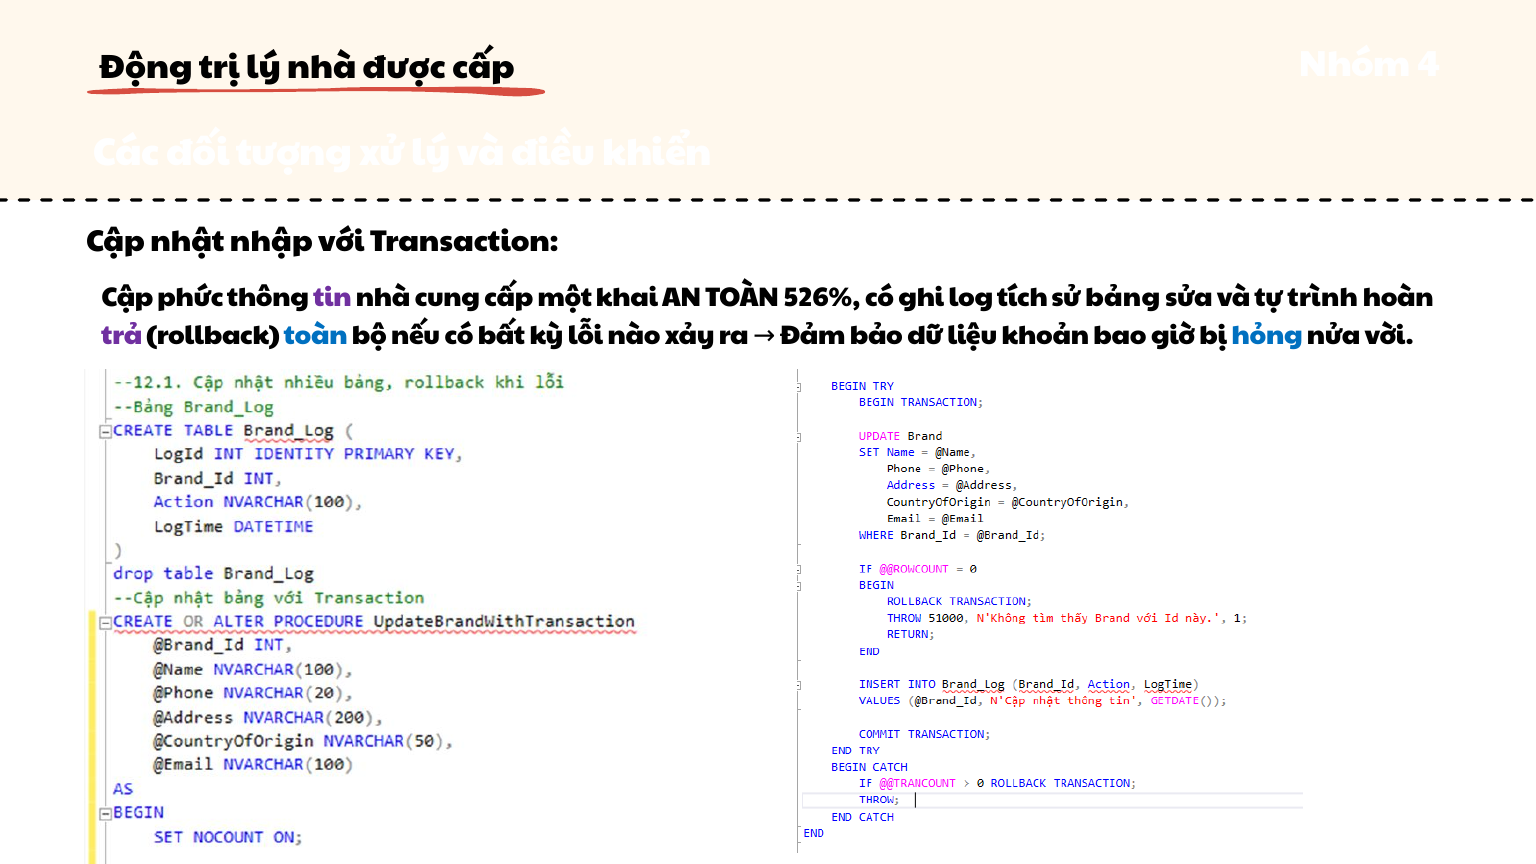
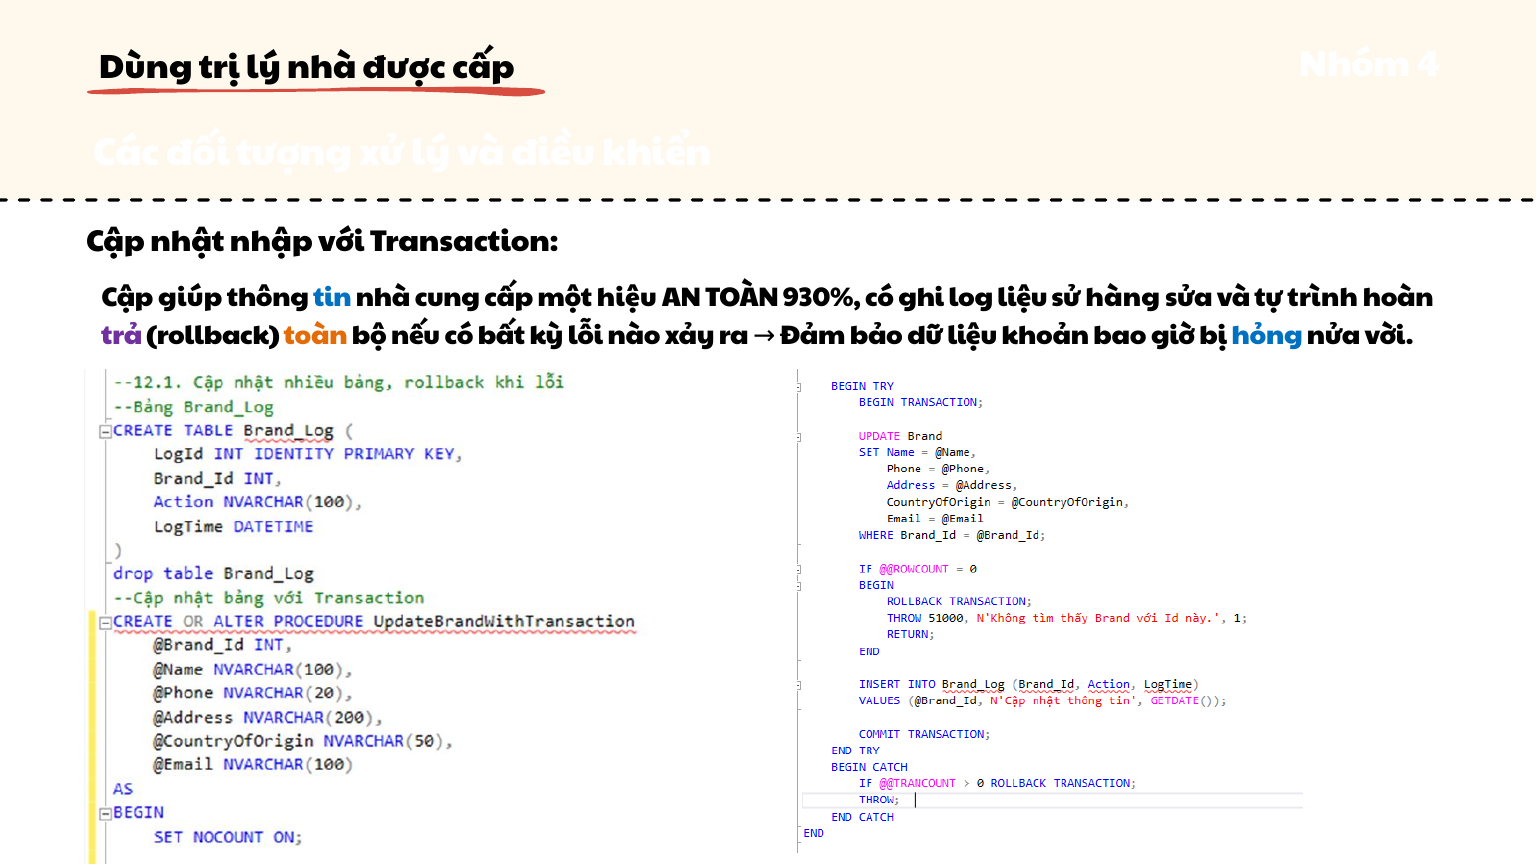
Động: Động -> Dùng (146, 67)
phức: phức -> giúp (190, 298)
tin colour: purple -> blue (333, 298)
khai: khai -> hiệu (627, 298)
526%: 526% -> 930% (822, 298)
log tích: tích -> liệu (1022, 298)
bảng: bảng -> hàng (1123, 298)
toàn colour: blue -> orange (316, 335)
